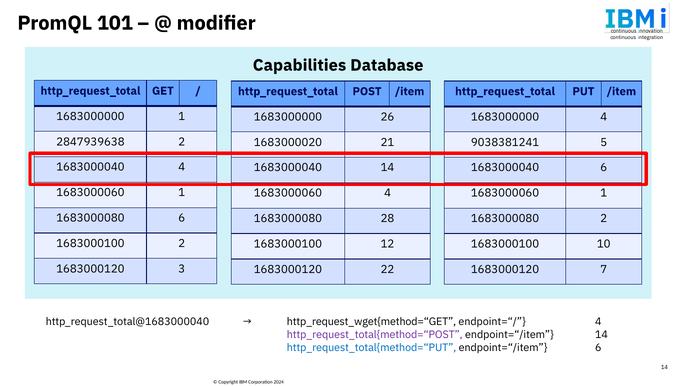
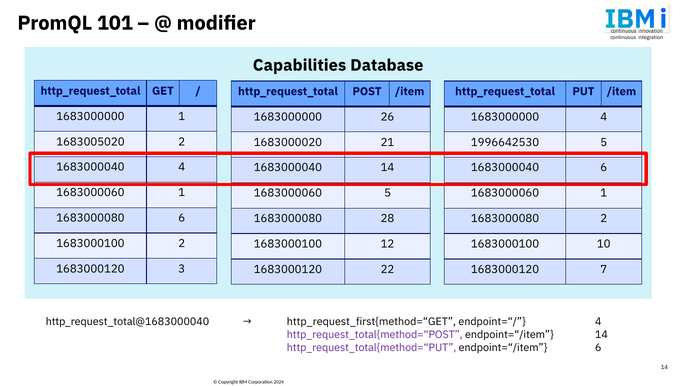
2847939638: 2847939638 -> 1683005020 (90, 141)
9038381241: 9038381241 -> 1996642530 (505, 142)
1683000060 4: 4 -> 5 (388, 193)
http_request_wget{method=“GET: http_request_wget{method=“GET -> http_request_first{method=“GET (371, 321)
http_request_total{method=“PUT colour: blue -> purple (372, 347)
